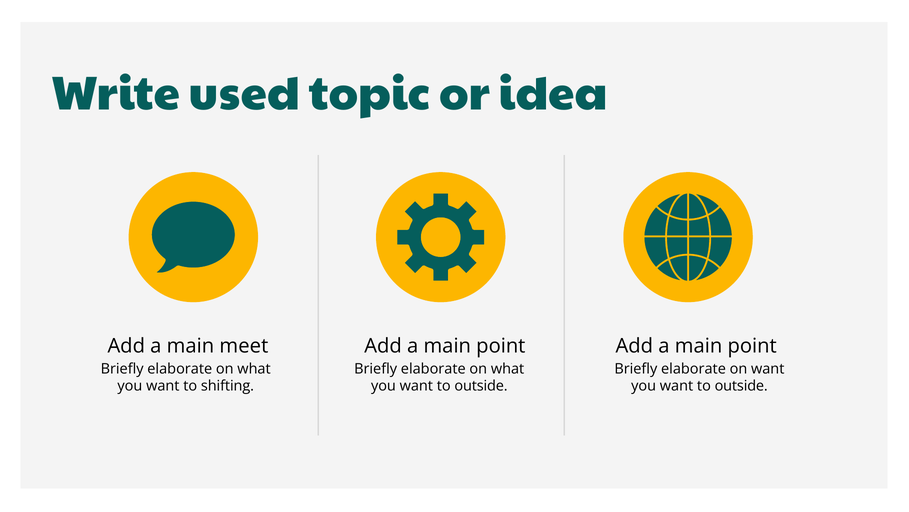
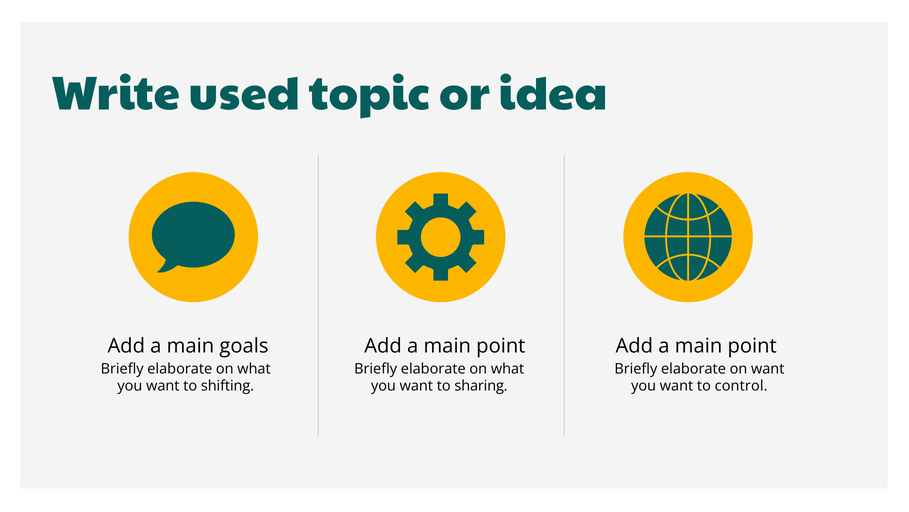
meet: meet -> goals (244, 346)
outside: outside -> sharing (481, 386)
outside: outside -> control (741, 386)
